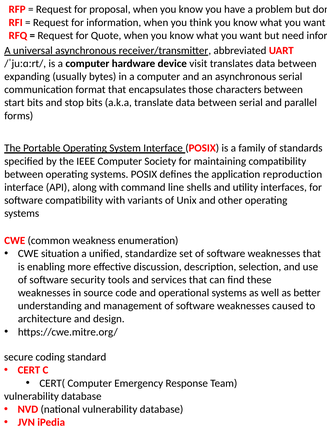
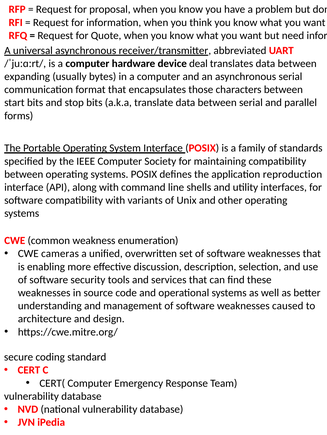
visit: visit -> deal (198, 64)
situation: situation -> cameras (60, 254)
standardize: standardize -> overwritten (151, 254)
